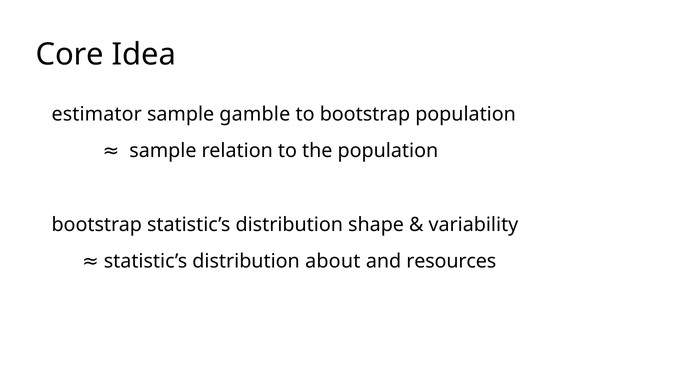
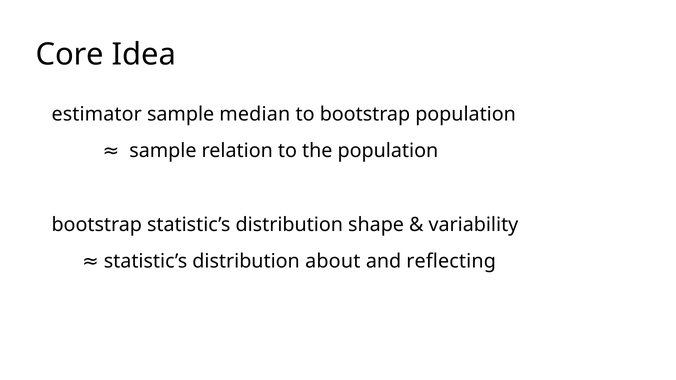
gamble: gamble -> median (255, 114)
resources: resources -> reflecting (451, 261)
